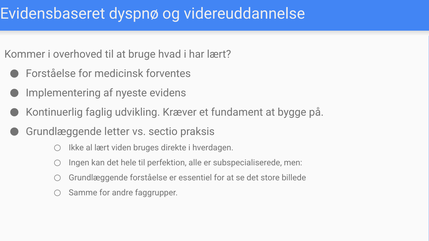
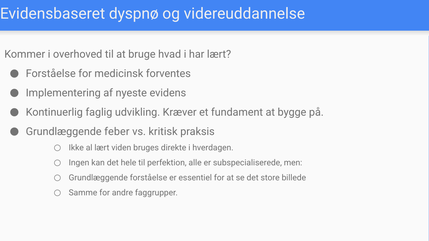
letter: letter -> feber (117, 132)
sectio: sectio -> kritisk (163, 132)
